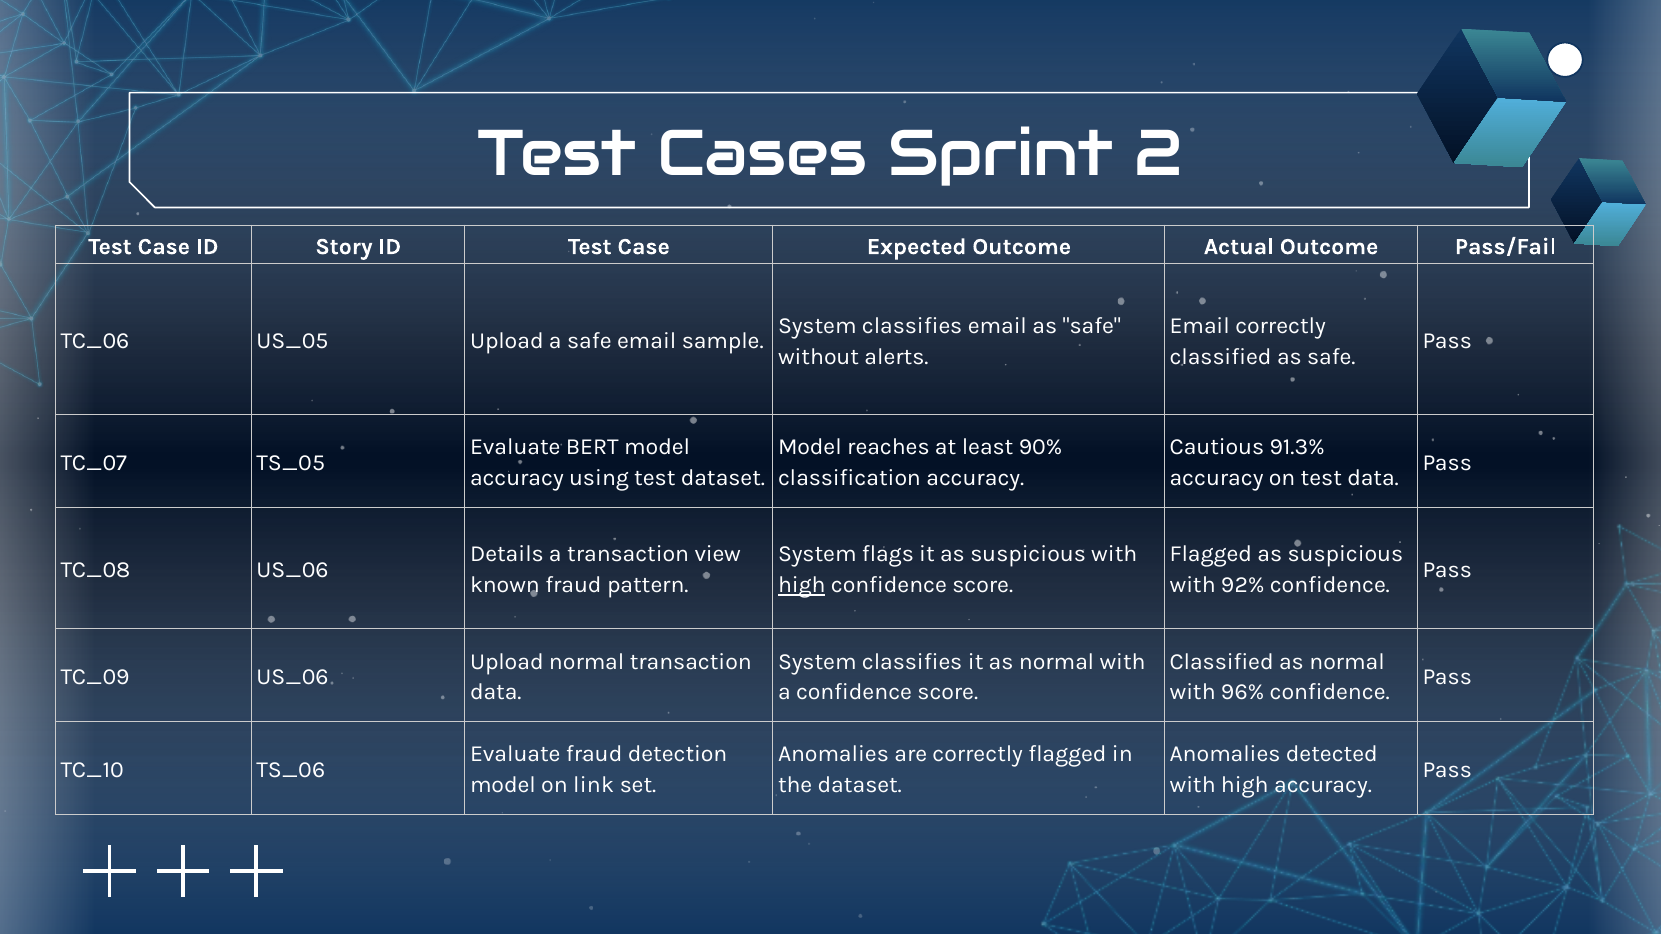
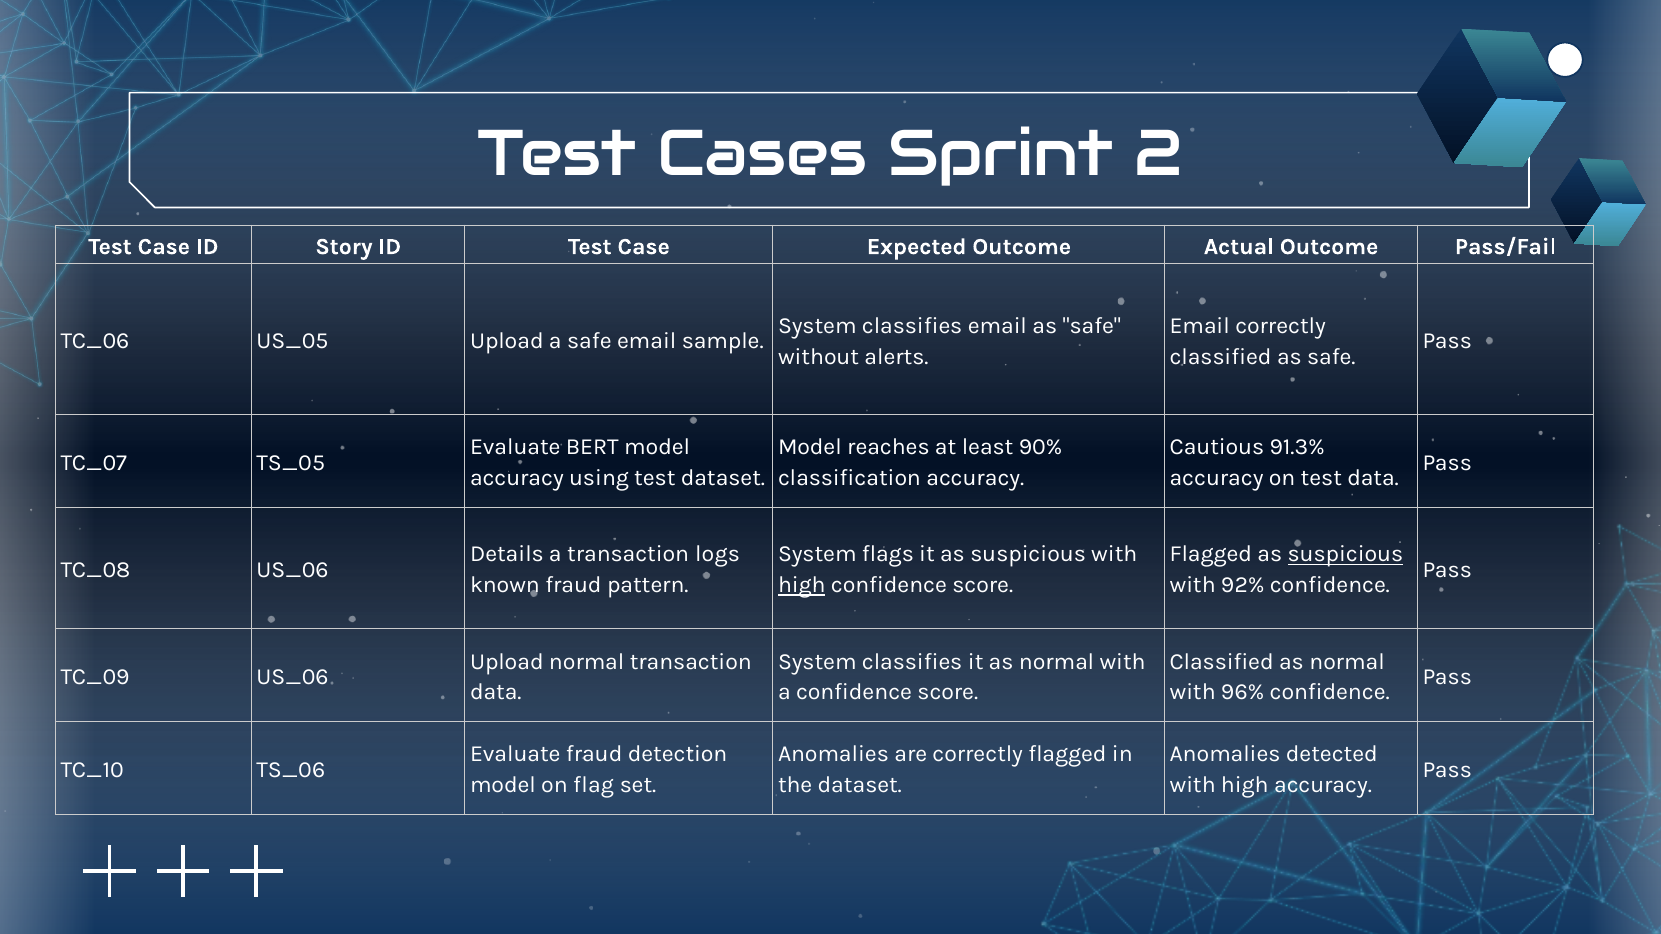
view: view -> logs (717, 555)
suspicious underline: none -> present (1345, 555)
link: link -> flag (594, 785)
